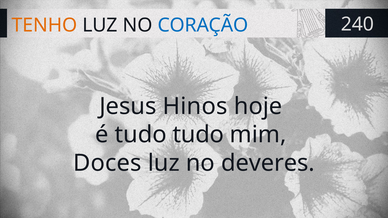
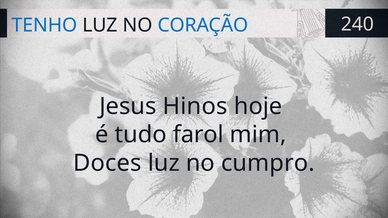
TENHO colour: orange -> blue (44, 25)
tudo tudo: tudo -> farol (198, 135)
deveres: deveres -> cumpro (268, 163)
